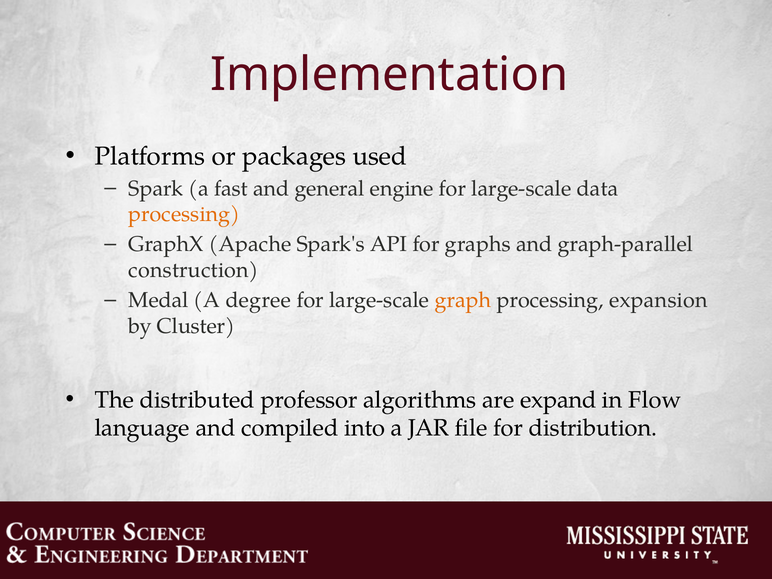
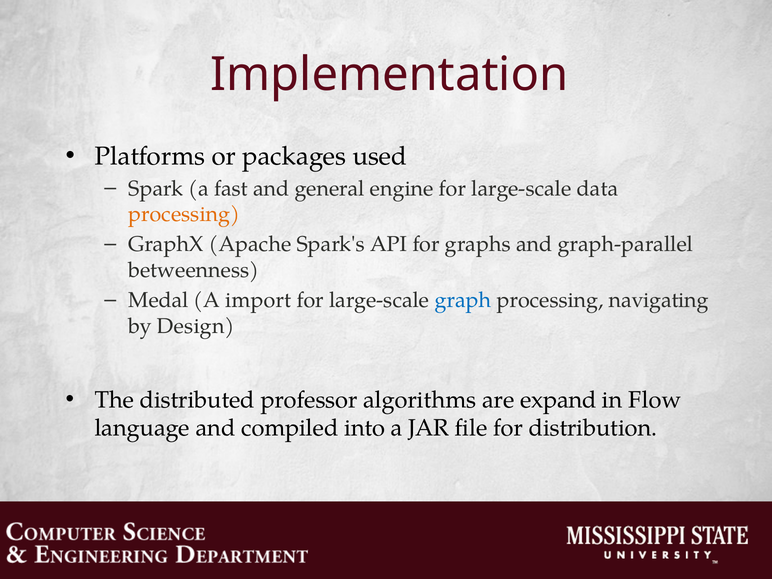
construction: construction -> betweenness (194, 270)
degree: degree -> import (258, 300)
graph colour: orange -> blue (463, 300)
expansion: expansion -> navigating (659, 300)
Cluster: Cluster -> Design (196, 326)
